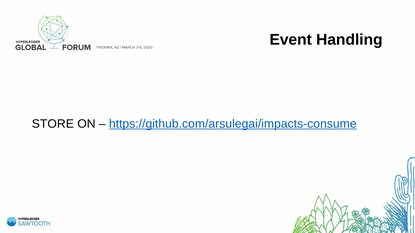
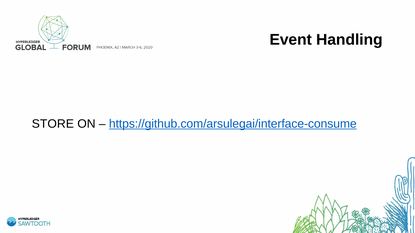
https://github.com/arsulegai/impacts-consume: https://github.com/arsulegai/impacts-consume -> https://github.com/arsulegai/interface-consume (233, 124)
